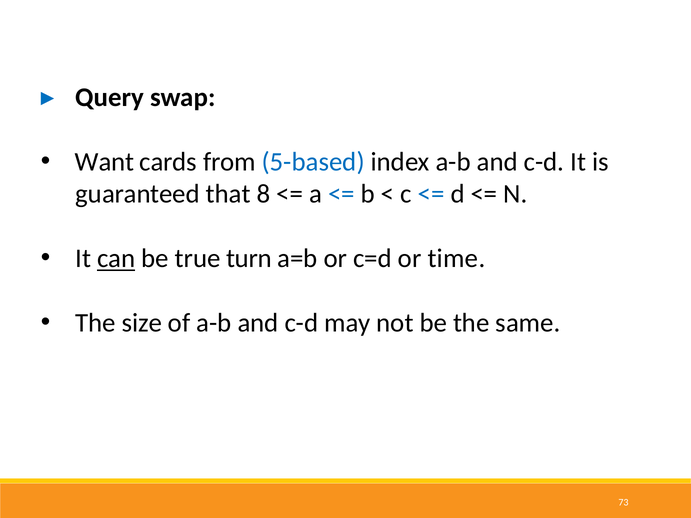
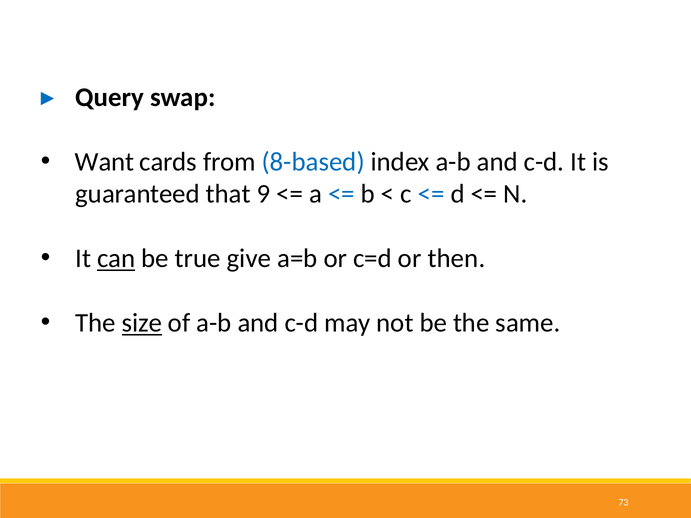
5-based: 5-based -> 8-based (313, 162)
8: 8 -> 9 (264, 194)
turn: turn -> give (249, 259)
time: time -> then (456, 259)
size underline: none -> present (142, 323)
